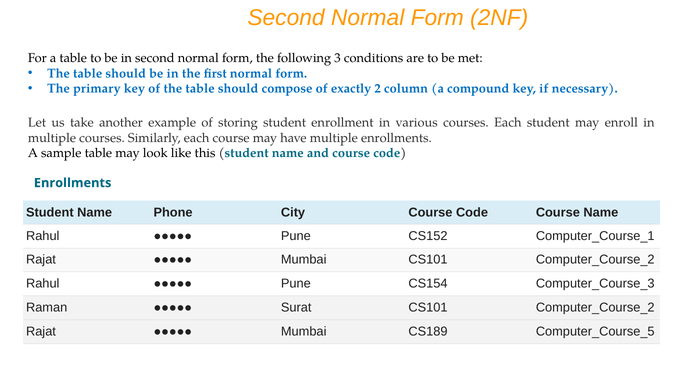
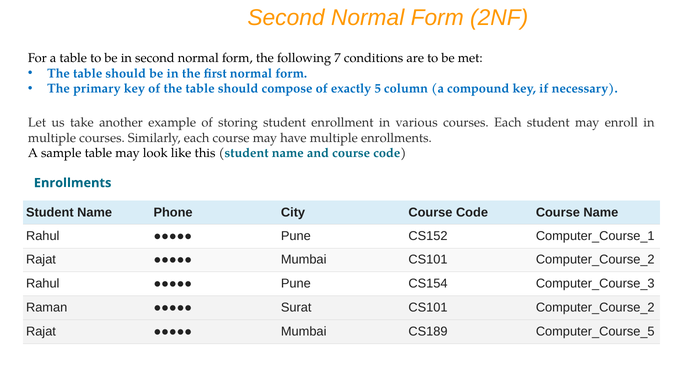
3: 3 -> 7 (338, 58)
2: 2 -> 5 (378, 89)
